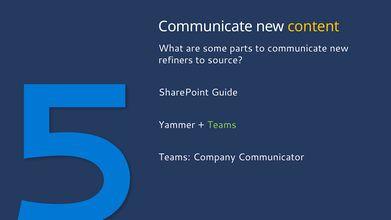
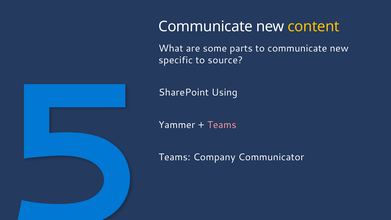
refiners: refiners -> specific (176, 60)
Guide: Guide -> Using (224, 92)
Teams colour: light green -> pink (222, 125)
